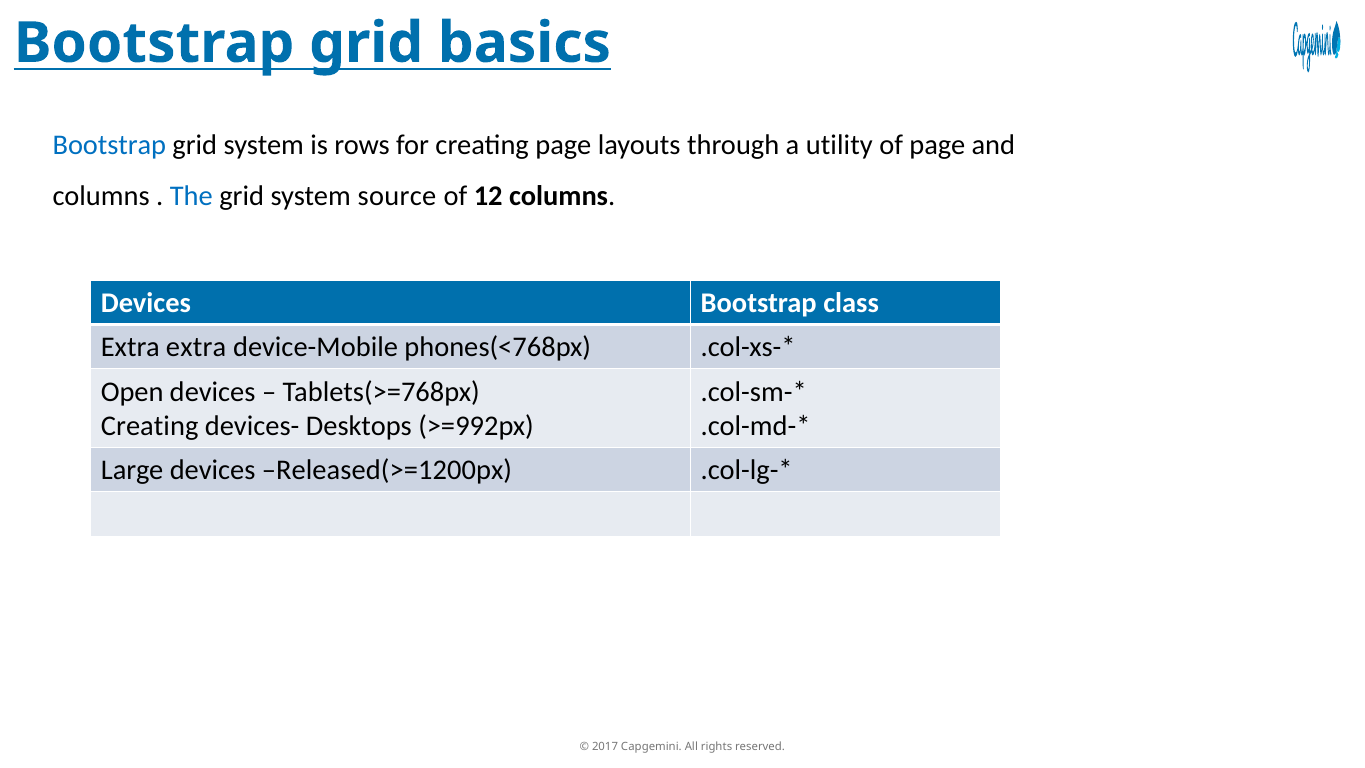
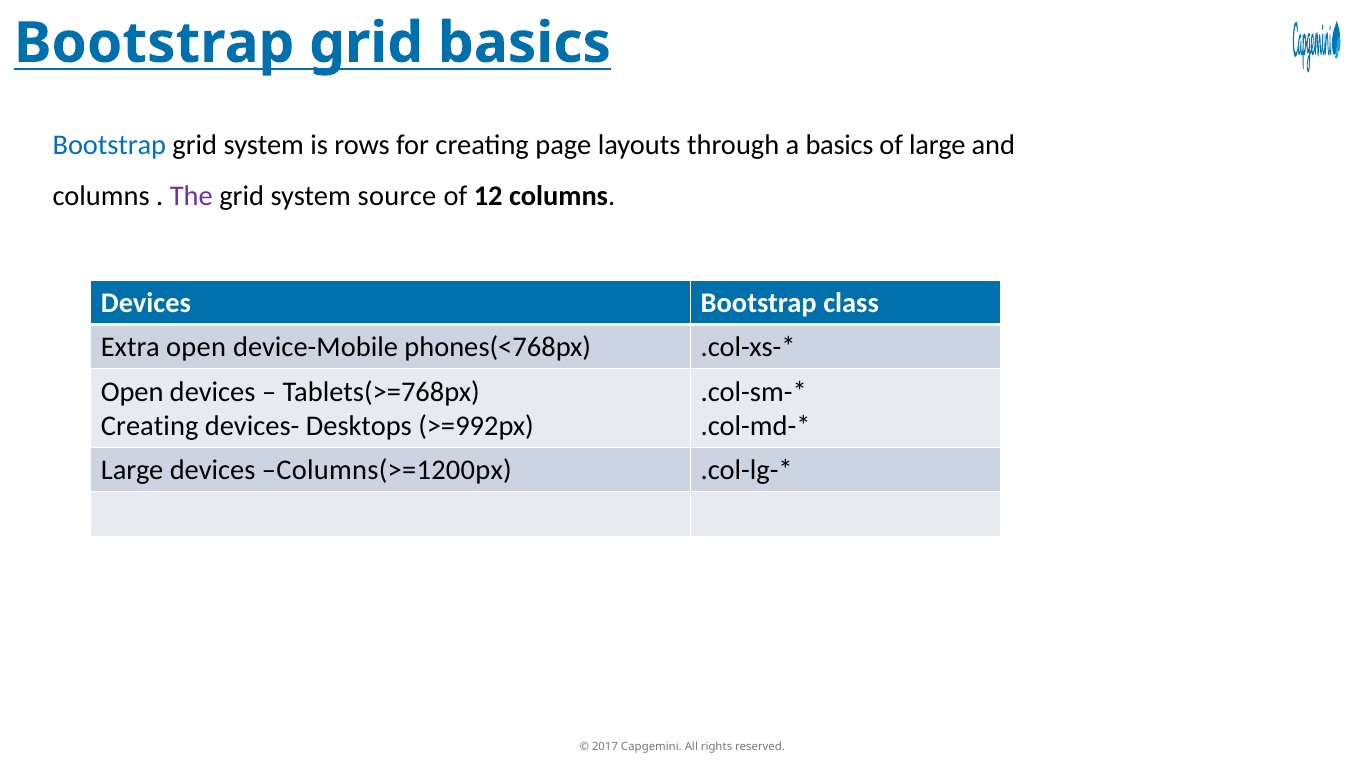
a utility: utility -> basics (839, 145)
of page: page -> large (937, 145)
The colour: blue -> purple (191, 196)
Extra extra: extra -> open (196, 347)
Released(>=1200px: Released(>=1200px -> Columns(>=1200px (387, 470)
